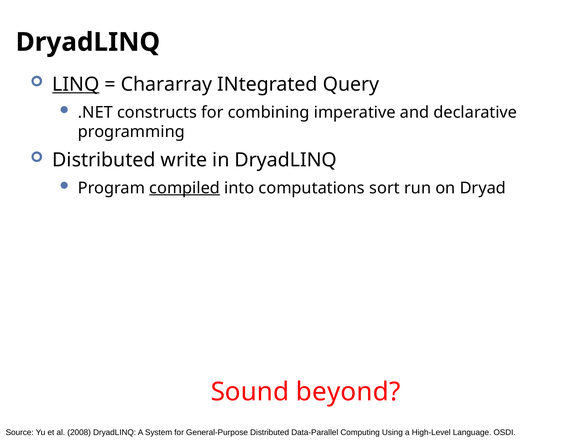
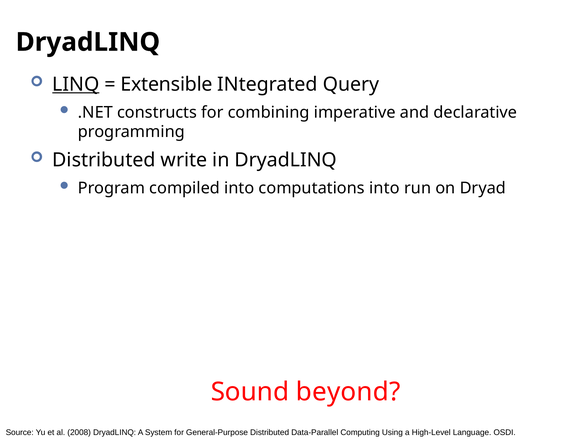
Chararray: Chararray -> Extensible (167, 85)
compiled underline: present -> none (185, 188)
computations sort: sort -> into (384, 188)
